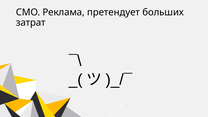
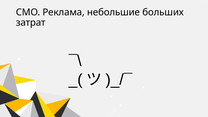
претендует: претендует -> небольшие (114, 12)
